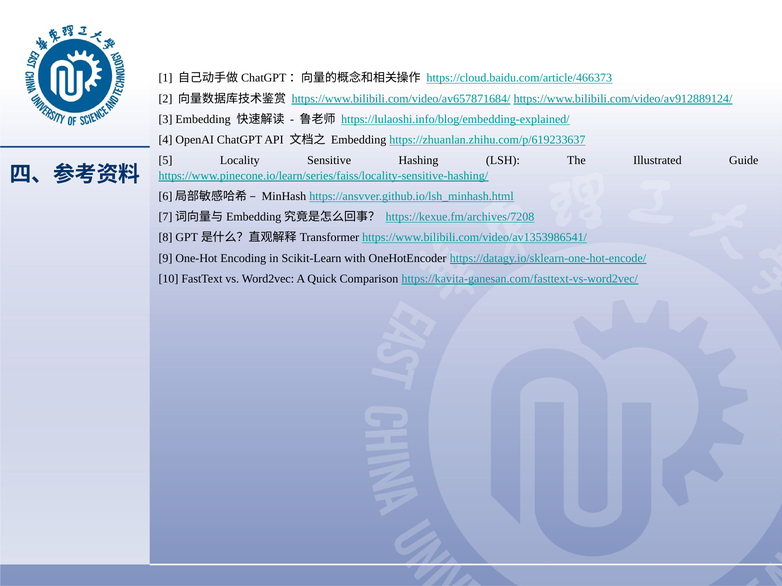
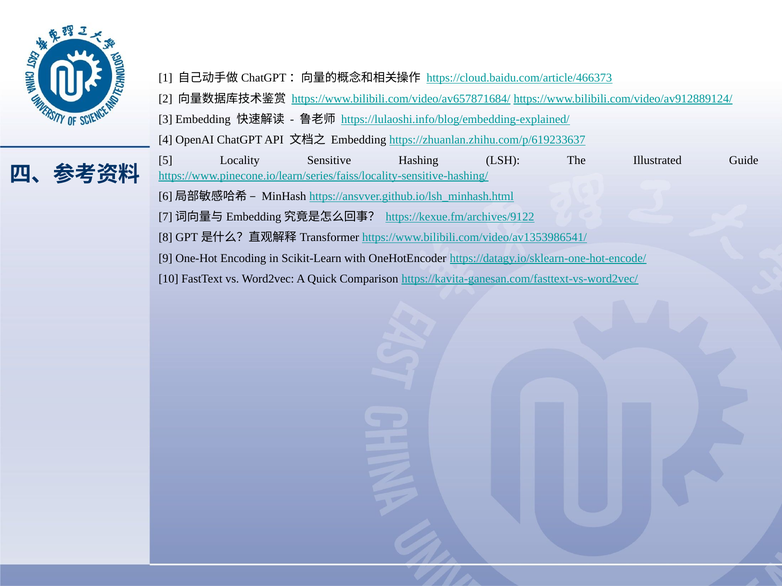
https://kexue.fm/archives/7208: https://kexue.fm/archives/7208 -> https://kexue.fm/archives/9122 (460, 217)
